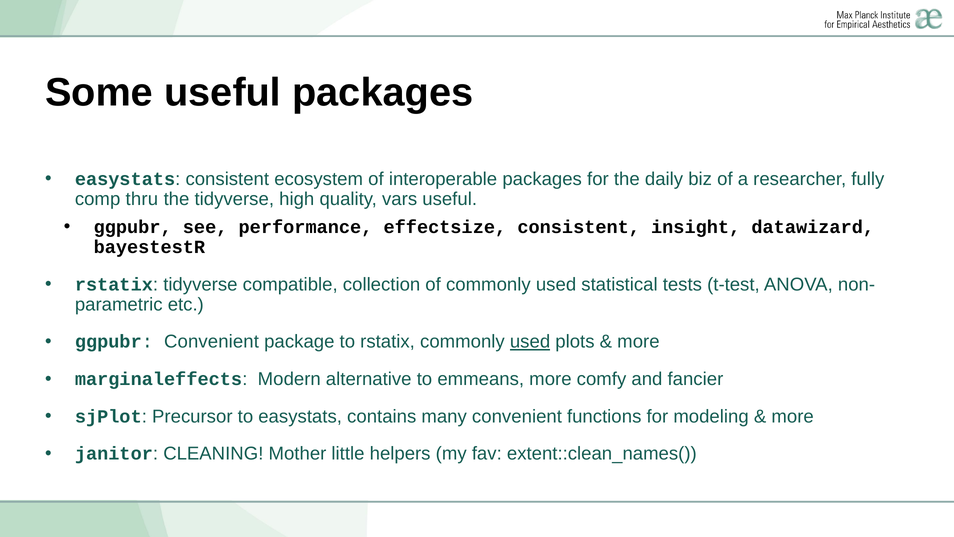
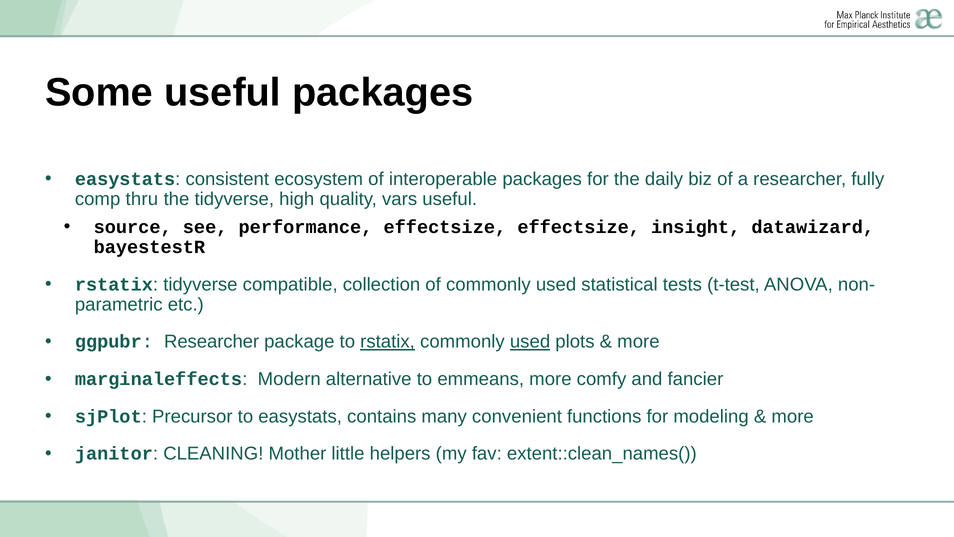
ggpubr: ggpubr -> source (133, 227)
effectsize consistent: consistent -> effectsize (579, 227)
ggpubr Convenient: Convenient -> Researcher (212, 342)
rstatix underline: none -> present (388, 342)
